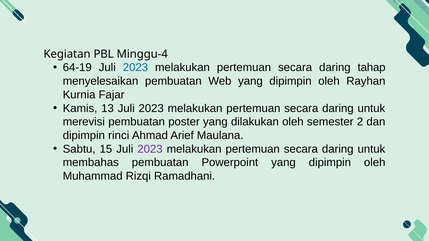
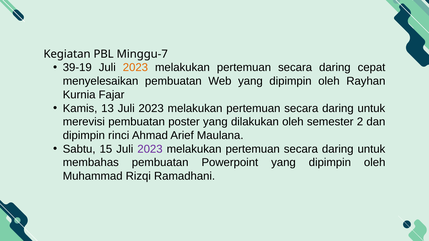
Minggu-4: Minggu-4 -> Minggu-7 (142, 54)
64-19: 64-19 -> 39-19 (77, 68)
2023 colour: blue -> orange (135, 68)
tahap: tahap -> cepat (372, 68)
